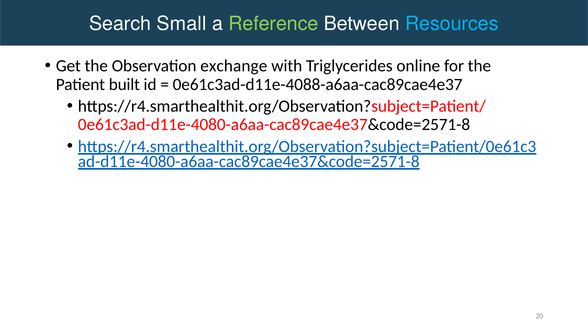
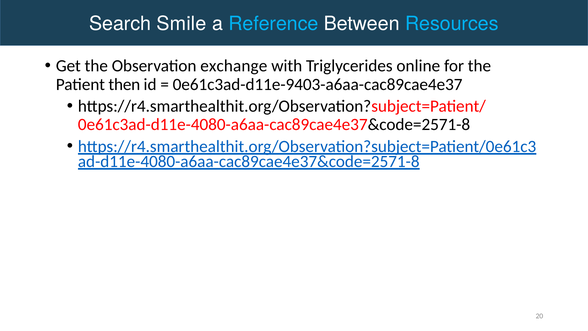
Small: Small -> Smile (182, 24)
Reference colour: light green -> light blue (273, 24)
built: built -> then (124, 84)
0e61c3ad-d11e-4088-a6aa-cac89cae4e37: 0e61c3ad-d11e-4088-a6aa-cac89cae4e37 -> 0e61c3ad-d11e-9403-a6aa-cac89cae4e37 (318, 84)
